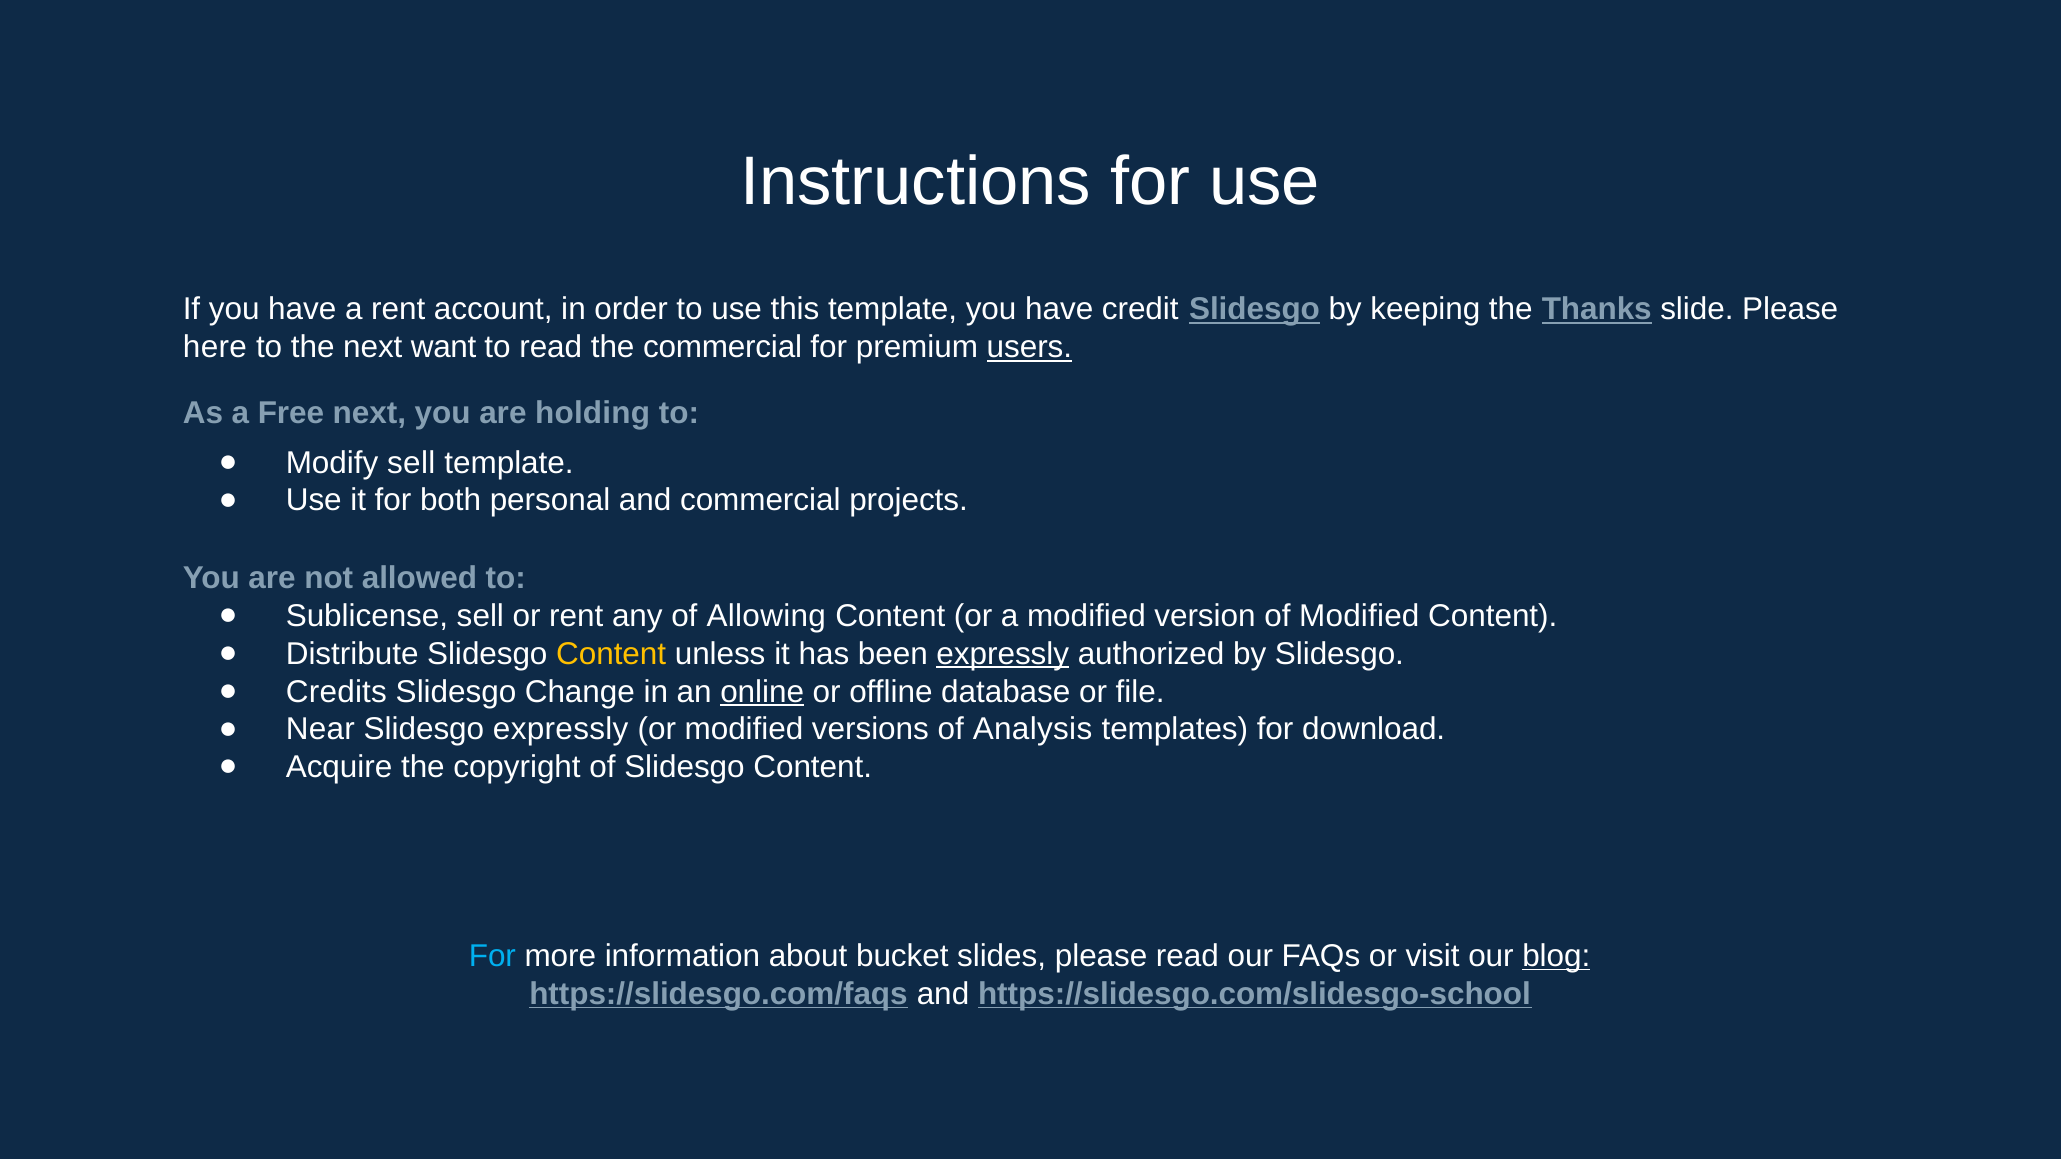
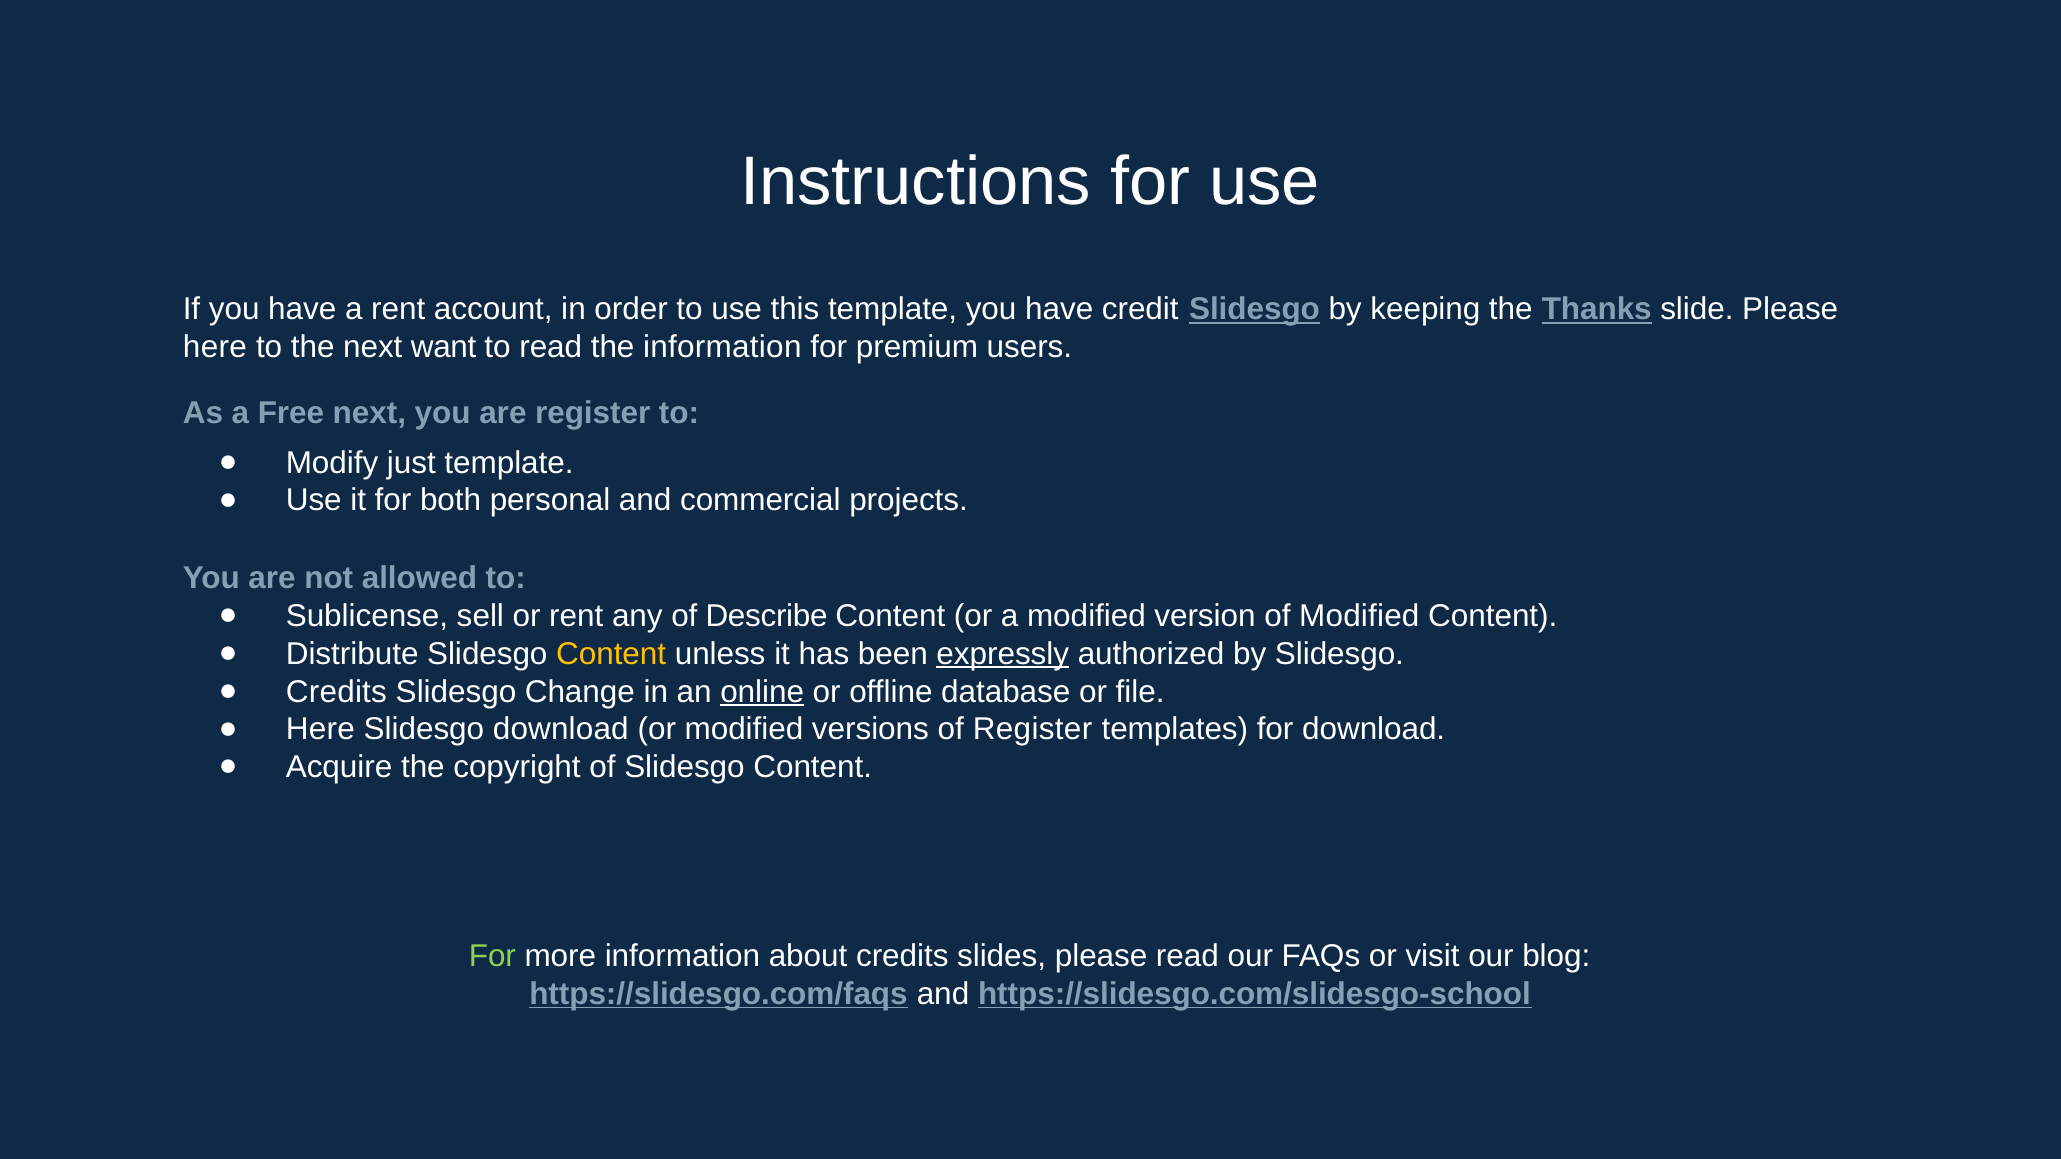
the commercial: commercial -> information (722, 347)
users underline: present -> none (1029, 347)
are holding: holding -> register (593, 414)
Modify sell: sell -> just (411, 463)
Allowing: Allowing -> Describe (767, 616)
Near: Near -> Here (320, 730)
Slidesgo expressly: expressly -> download (561, 730)
of Analysis: Analysis -> Register (1033, 730)
For colour: light blue -> light green (492, 956)
about bucket: bucket -> credits (902, 956)
blog underline: present -> none (1556, 956)
